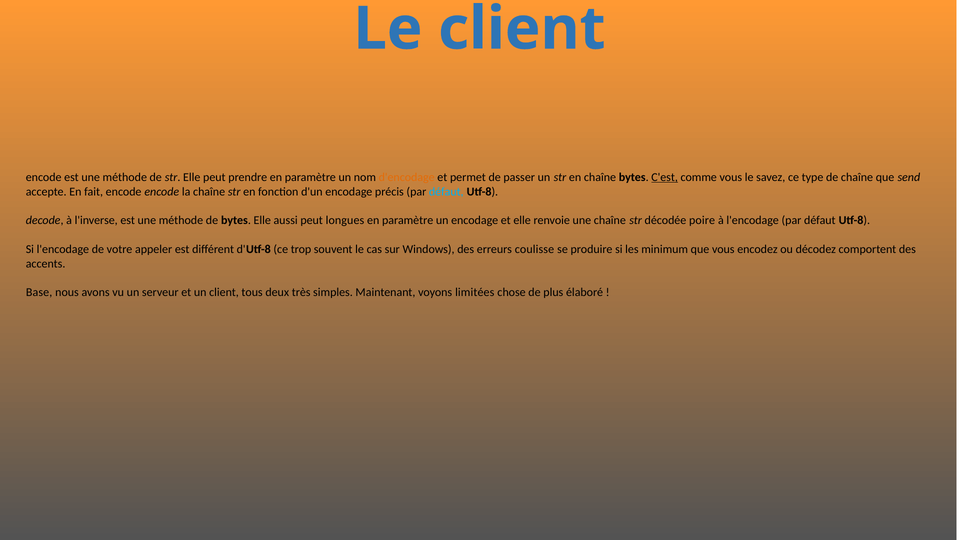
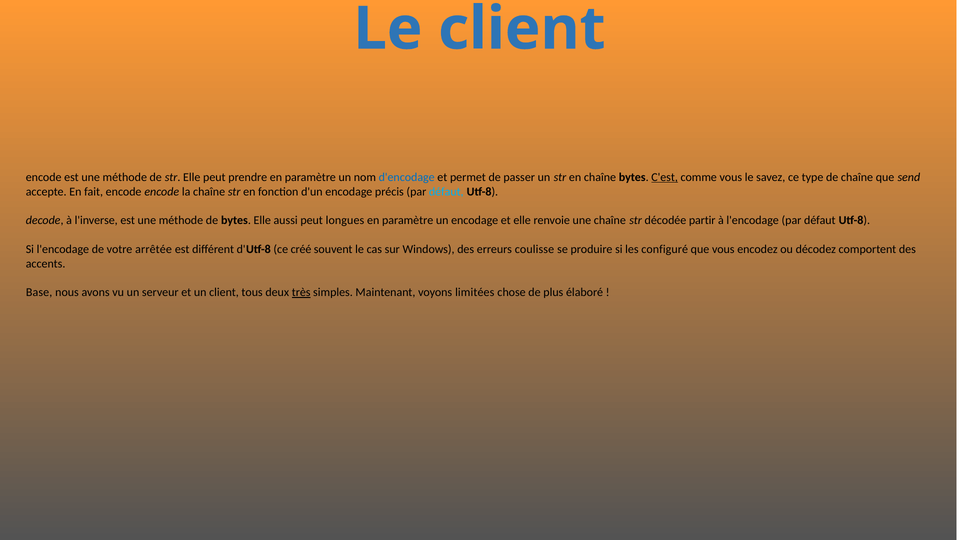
d'encodage colour: orange -> blue (407, 177)
poire: poire -> partir (702, 220)
appeler: appeler -> arrêtée (154, 249)
trop: trop -> créé (301, 249)
minimum: minimum -> configuré (665, 249)
très underline: none -> present (301, 292)
